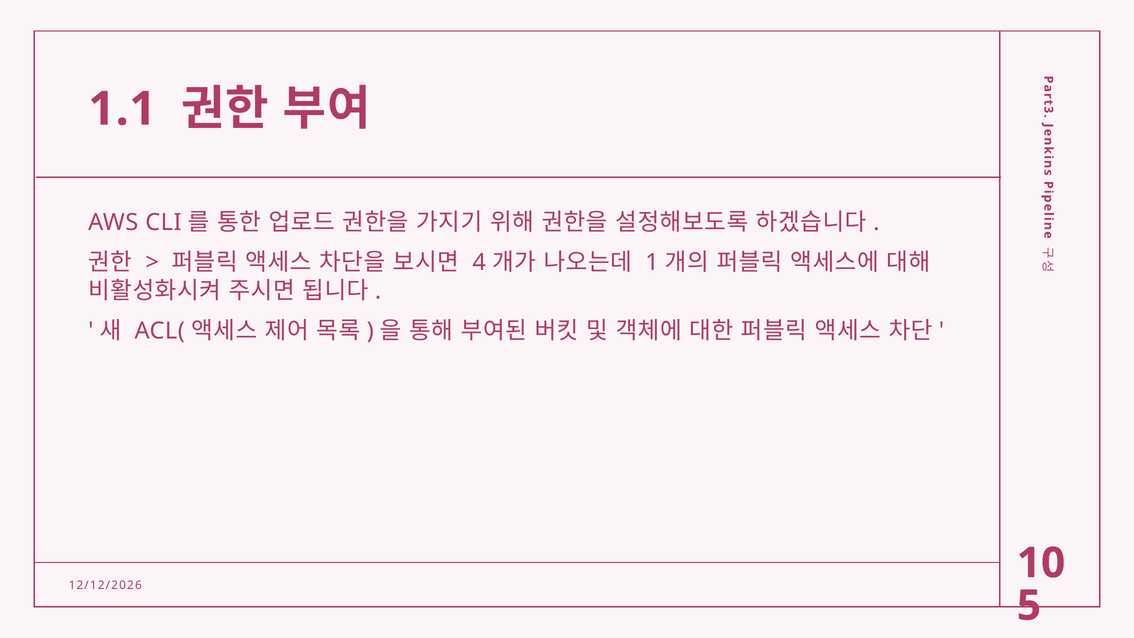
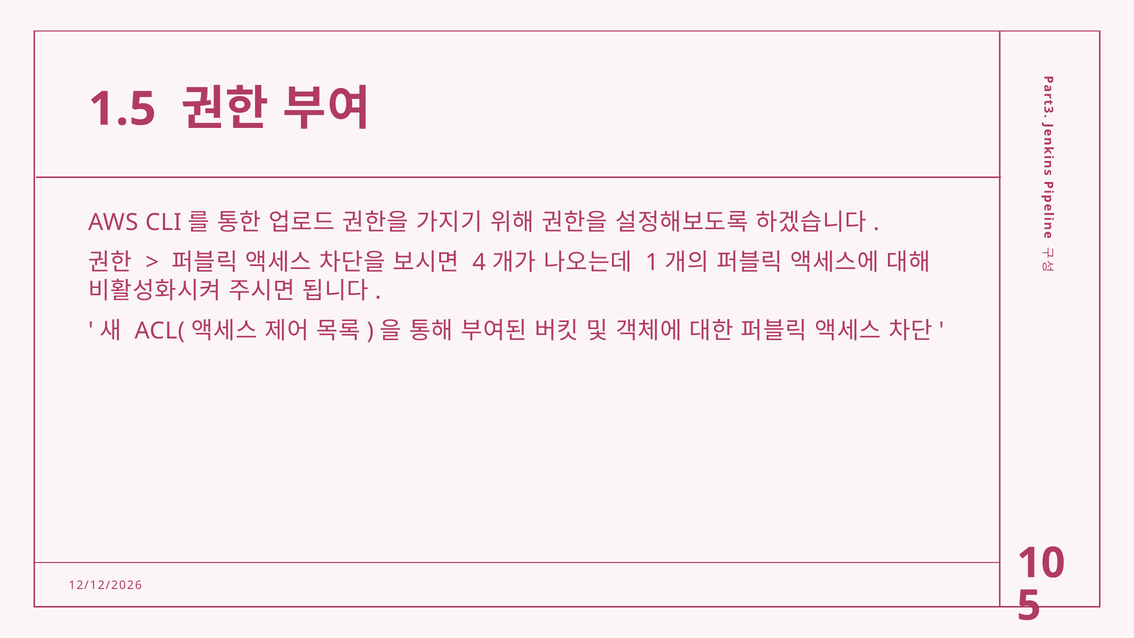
1.1: 1.1 -> 1.5 (122, 109)
